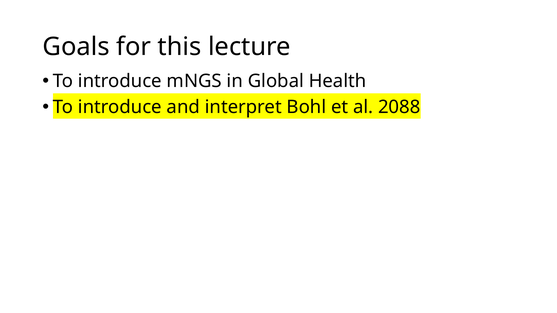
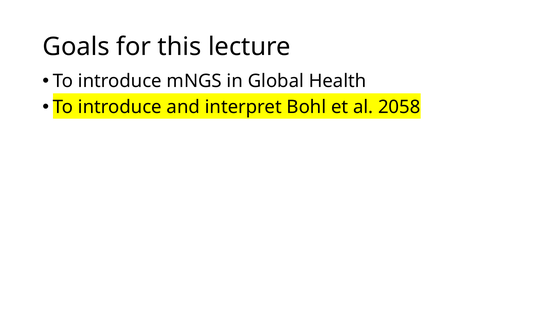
2088: 2088 -> 2058 (399, 107)
